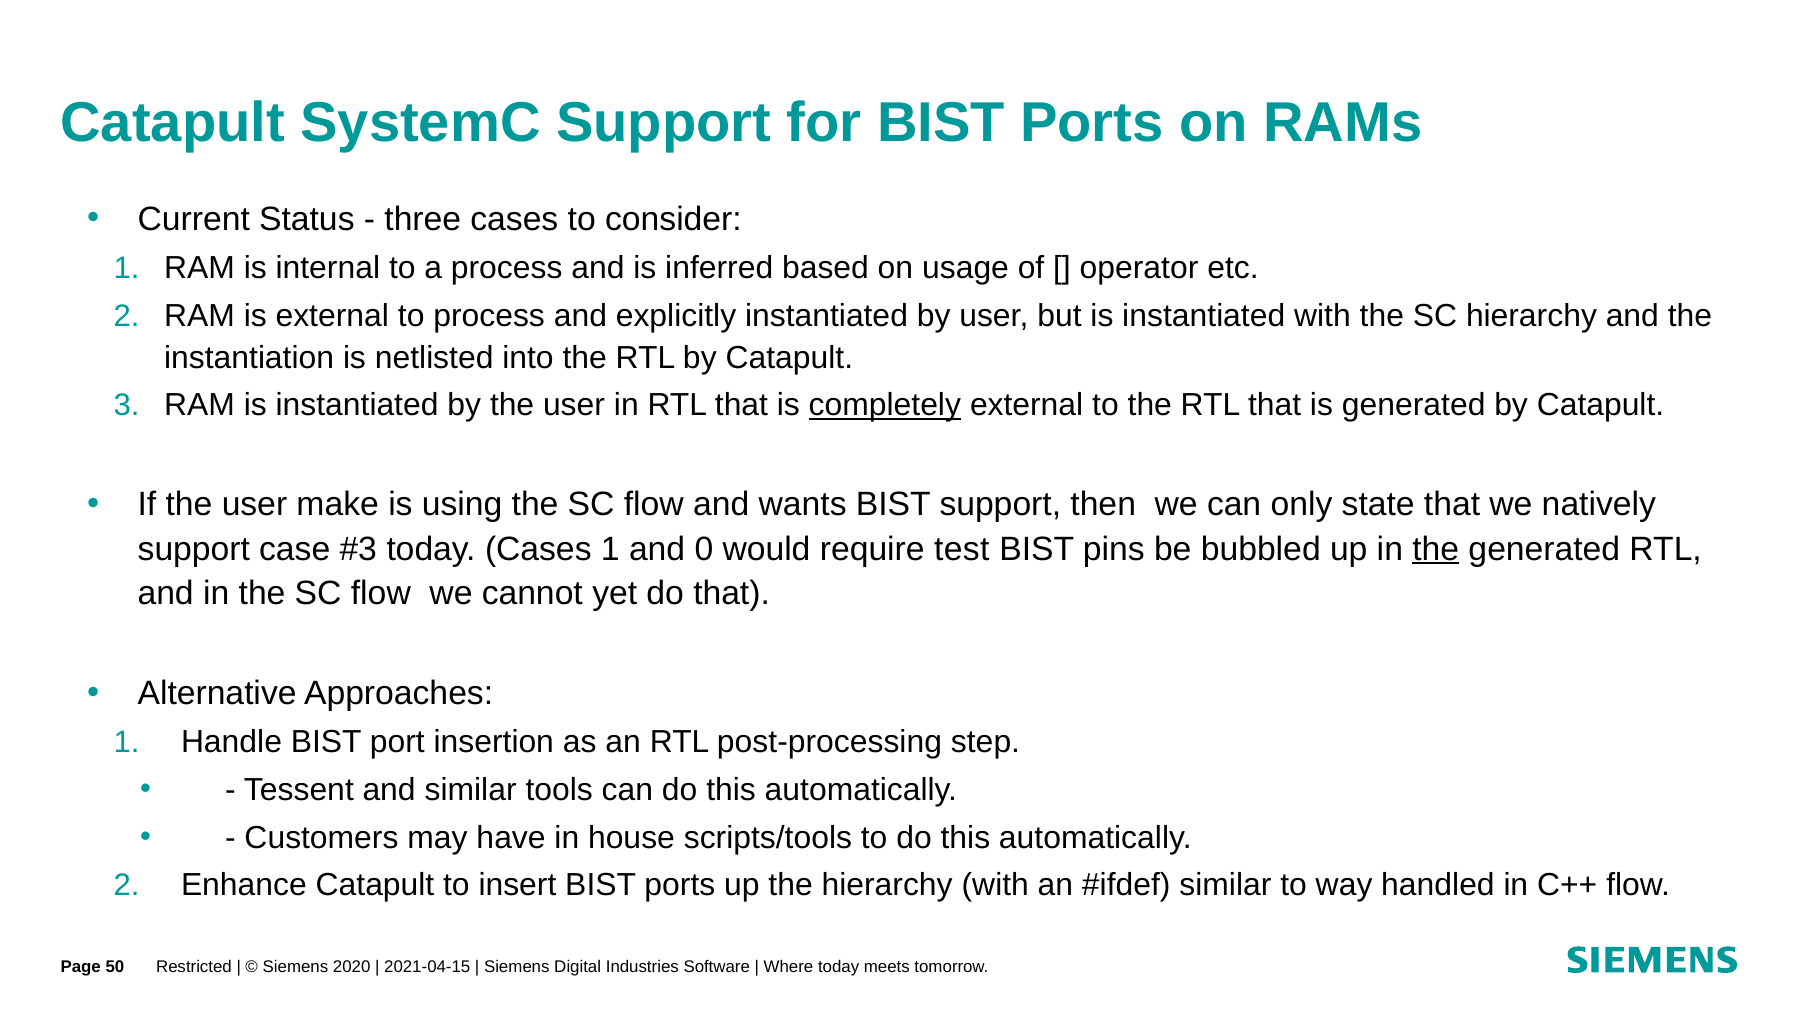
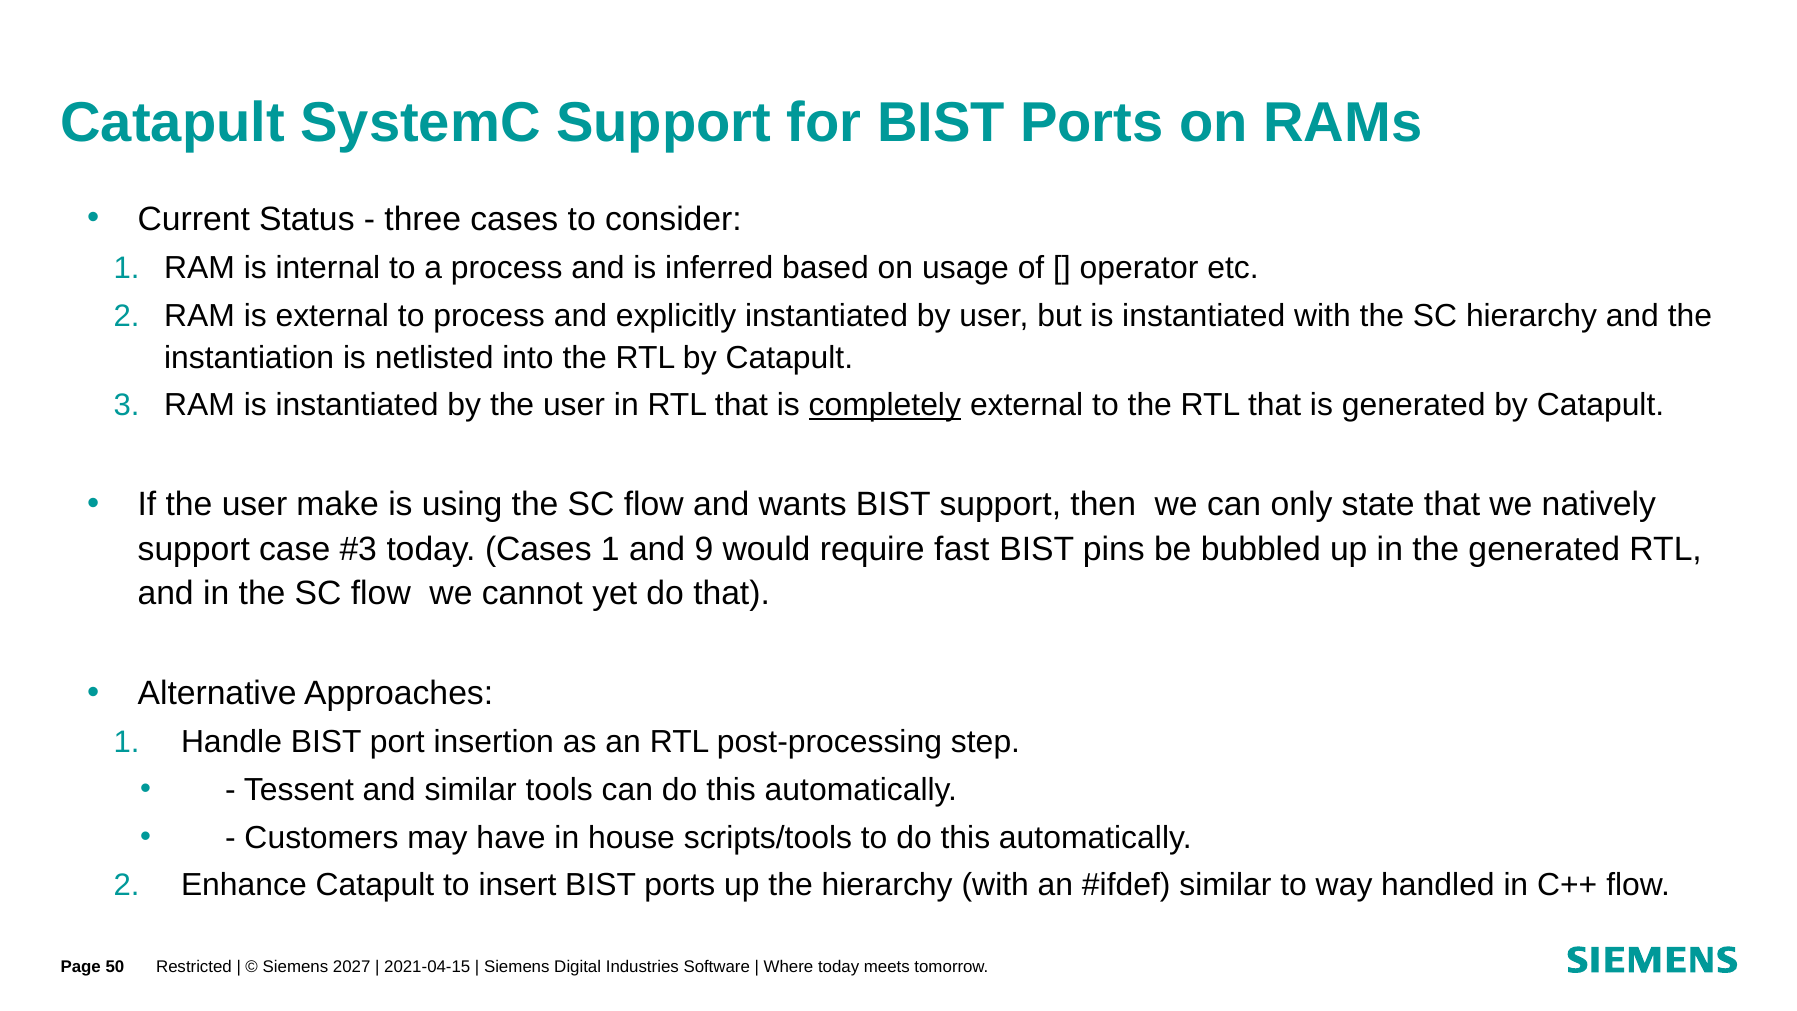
0: 0 -> 9 (704, 549)
test: test -> fast (962, 549)
the underline: present -> none (1436, 549)
2020: 2020 -> 2027 (352, 967)
